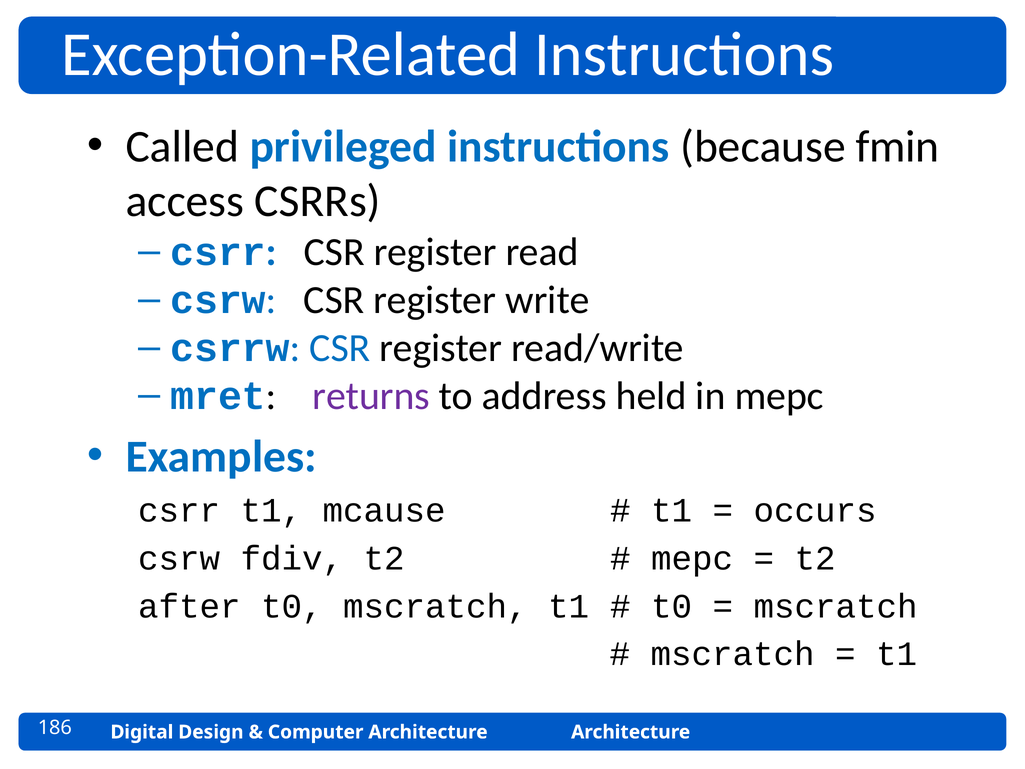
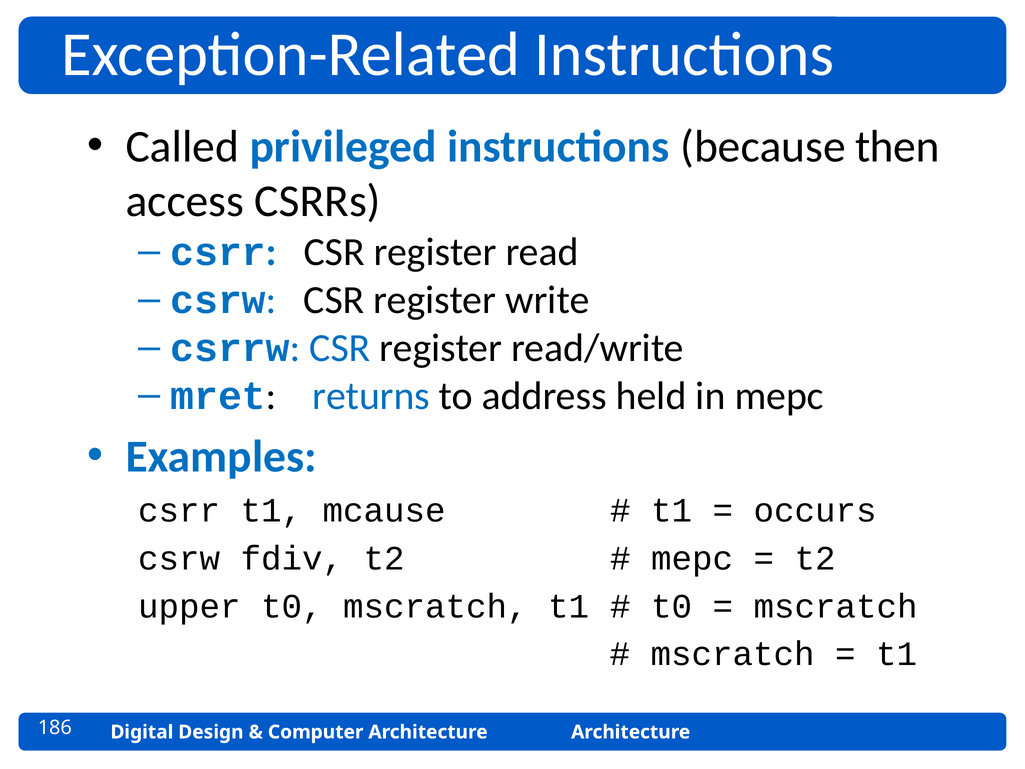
fmin: fmin -> then (897, 147)
returns colour: purple -> blue (371, 396)
after: after -> upper (190, 606)
